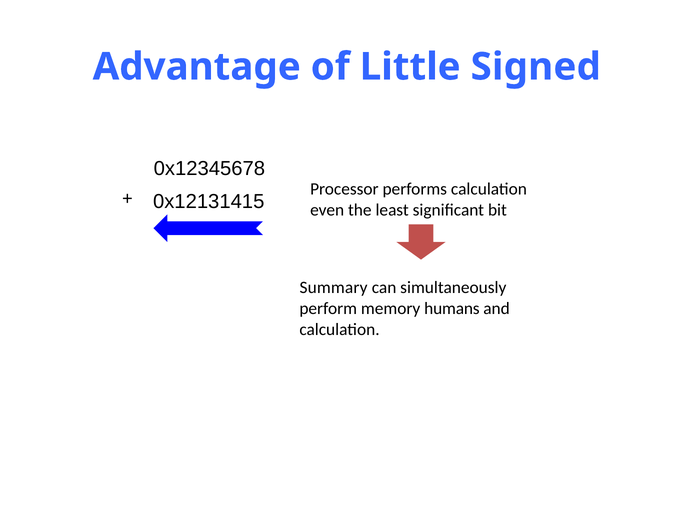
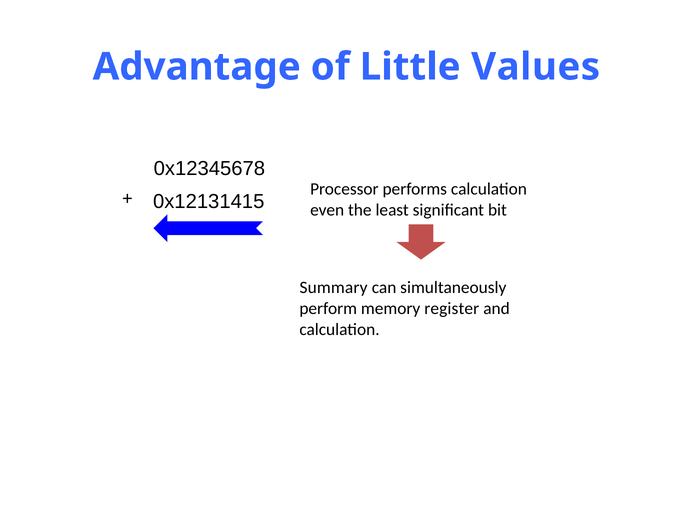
Signed: Signed -> Values (536, 67)
humans: humans -> register (452, 309)
